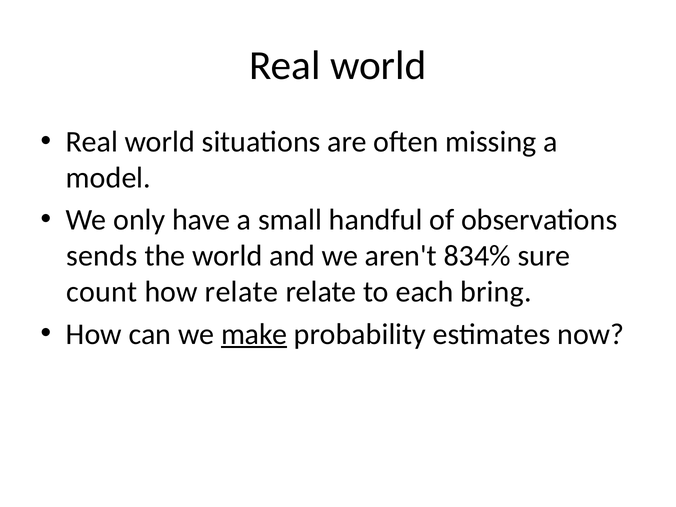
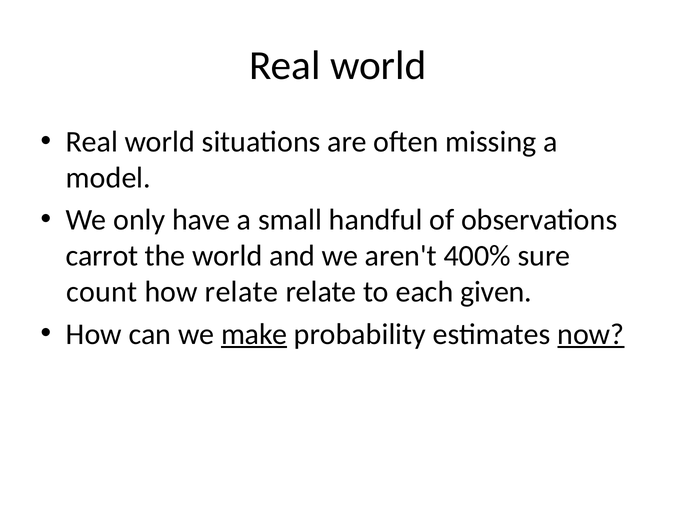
sends: sends -> carrot (102, 256)
834%: 834% -> 400% (477, 256)
bring: bring -> given (496, 292)
now underline: none -> present (591, 334)
